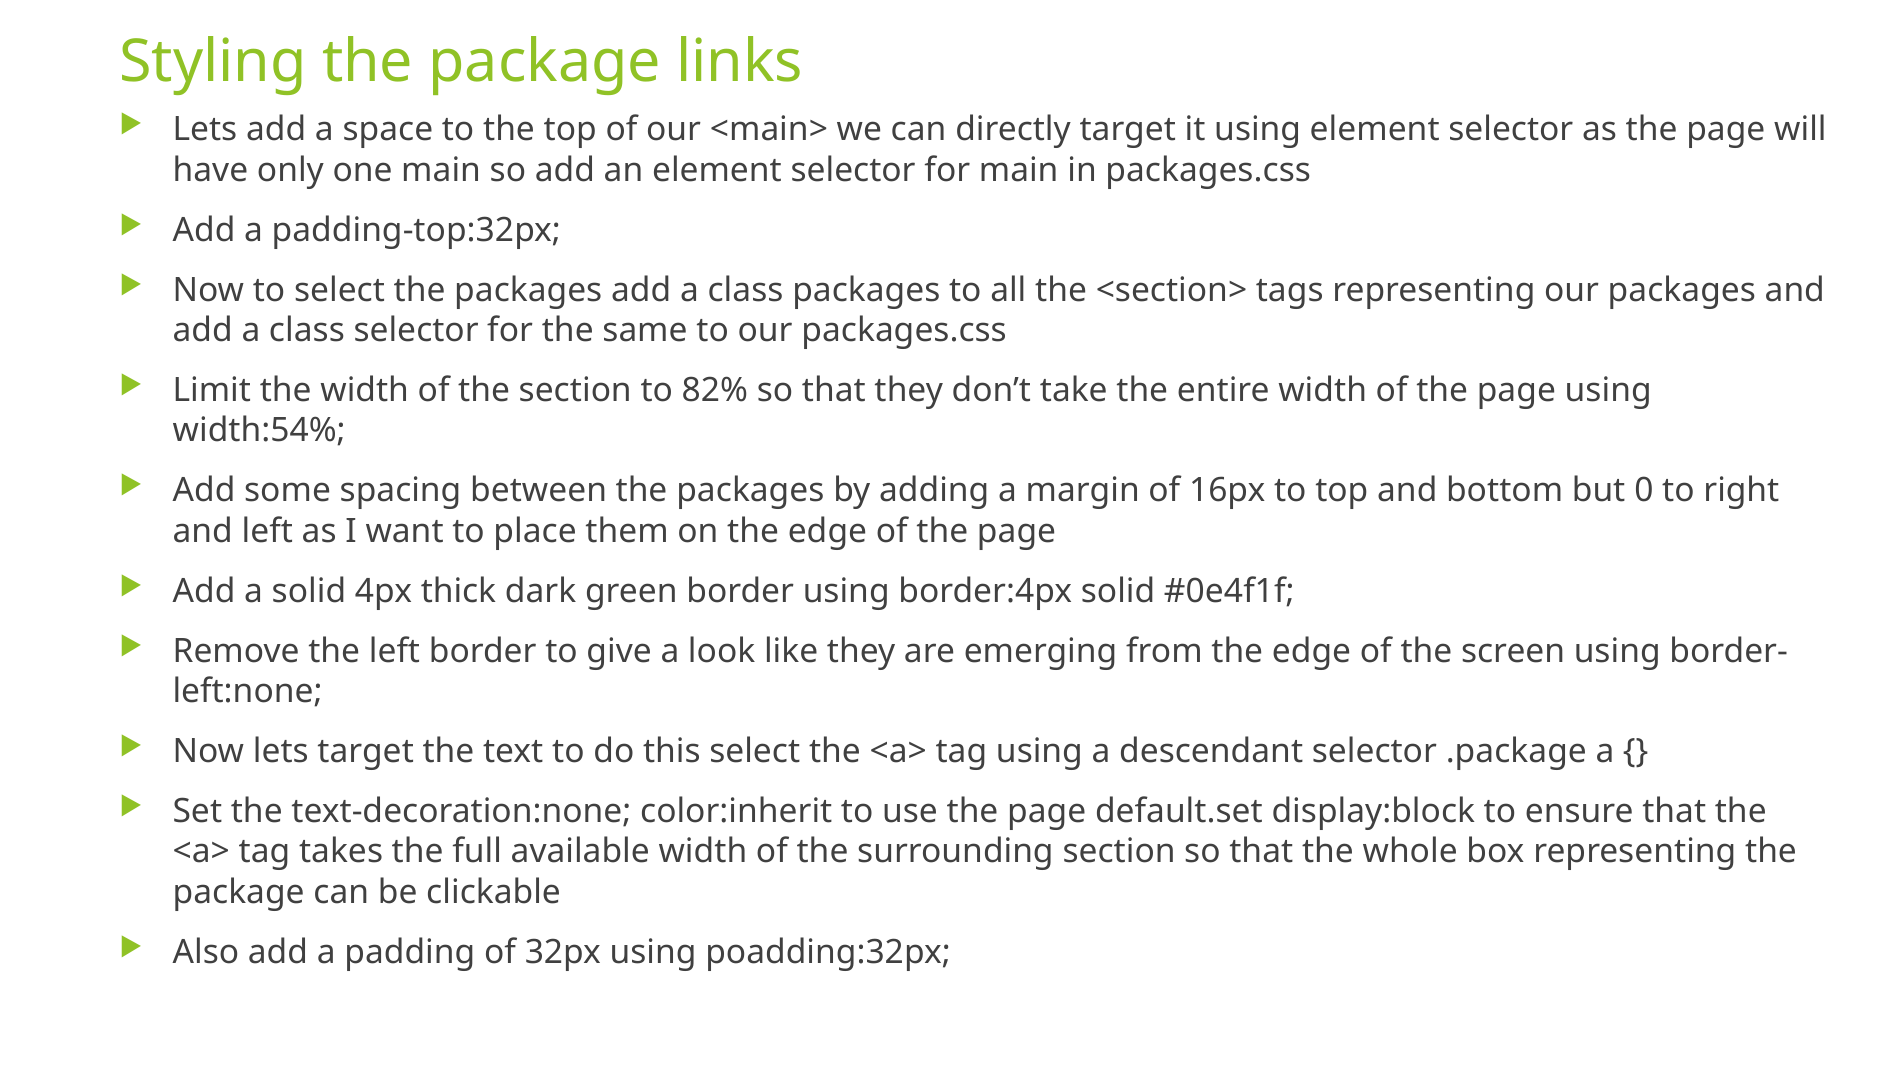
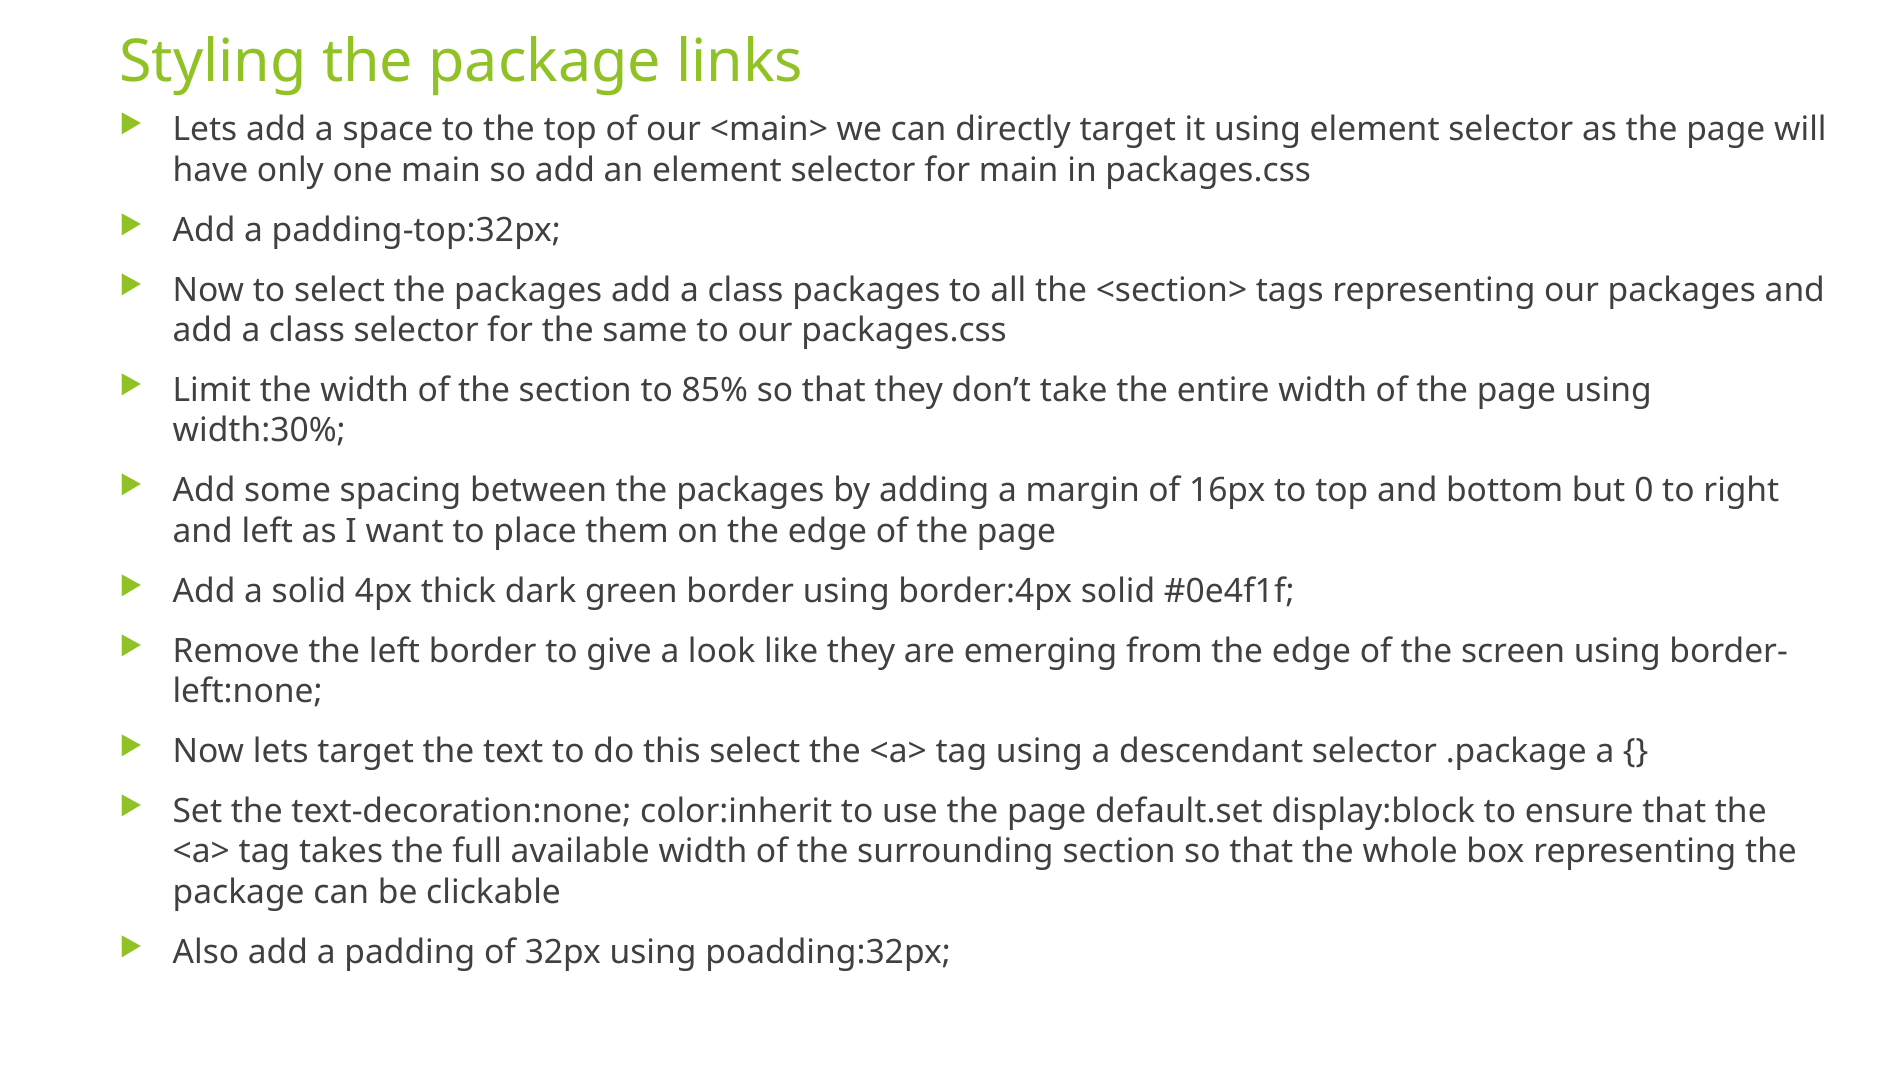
82%: 82% -> 85% (715, 390)
width:54%: width:54% -> width:30% (259, 431)
